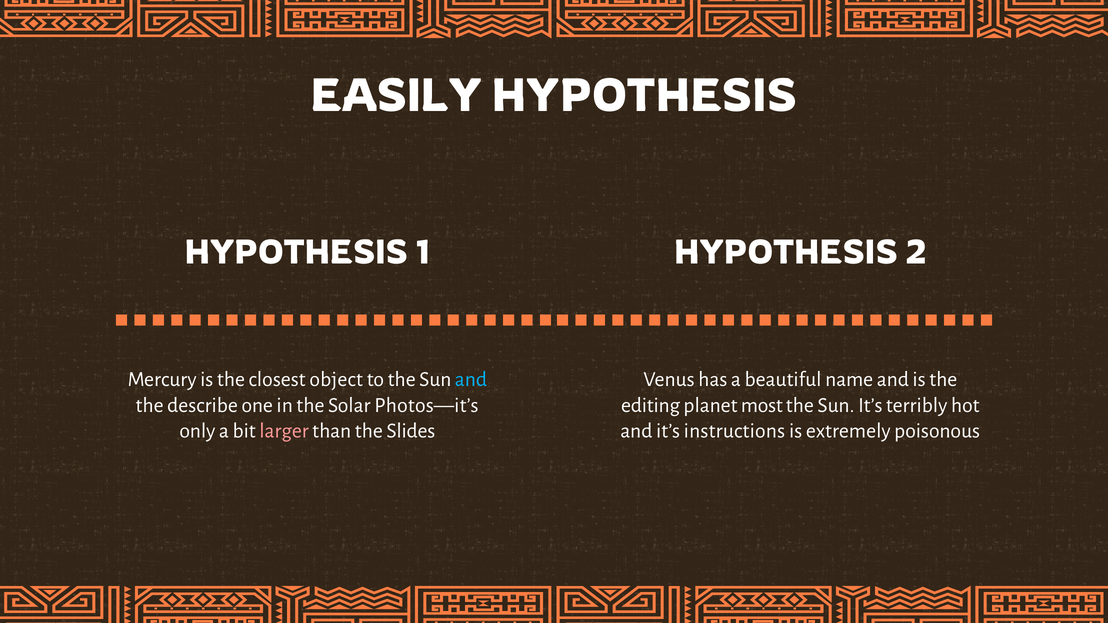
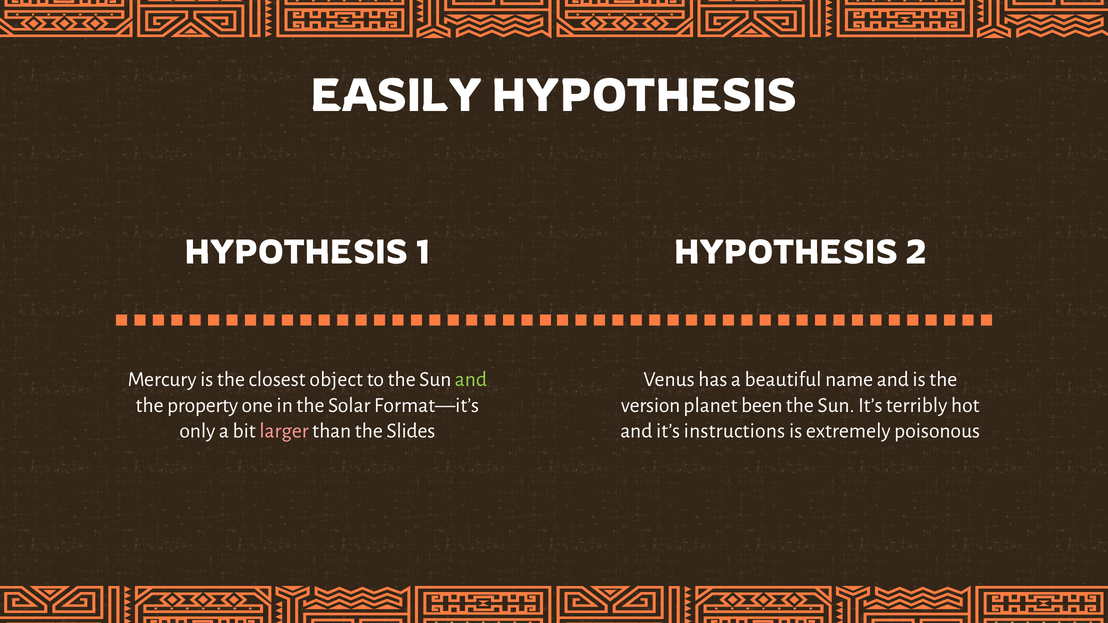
and colour: light blue -> light green (471, 379)
describe: describe -> property (203, 405)
Photos—it’s: Photos—it’s -> Format—it’s (427, 405)
editing: editing -> version (651, 405)
most: most -> been (762, 405)
